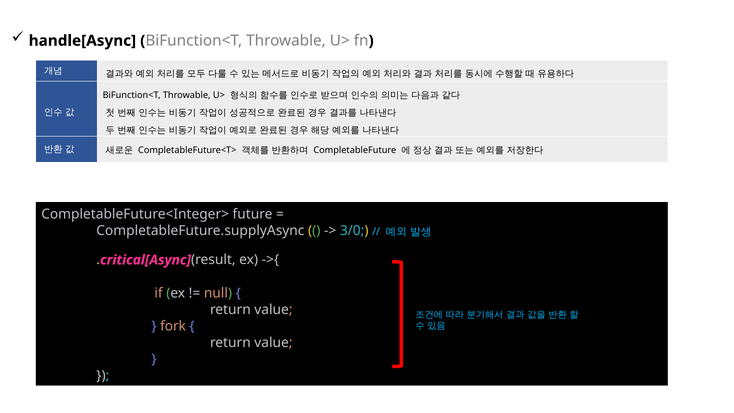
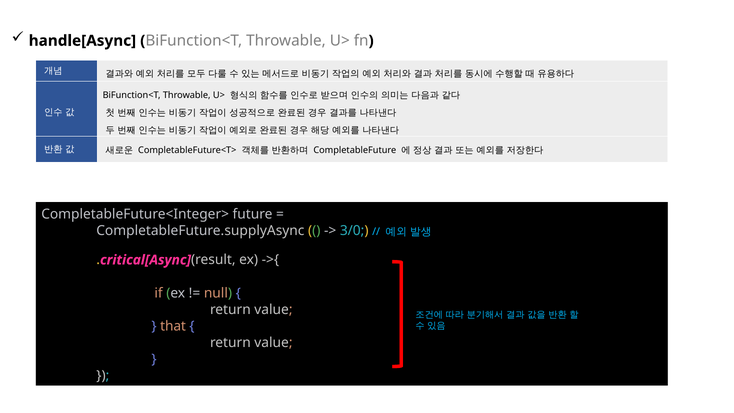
fork: fork -> that (173, 326)
